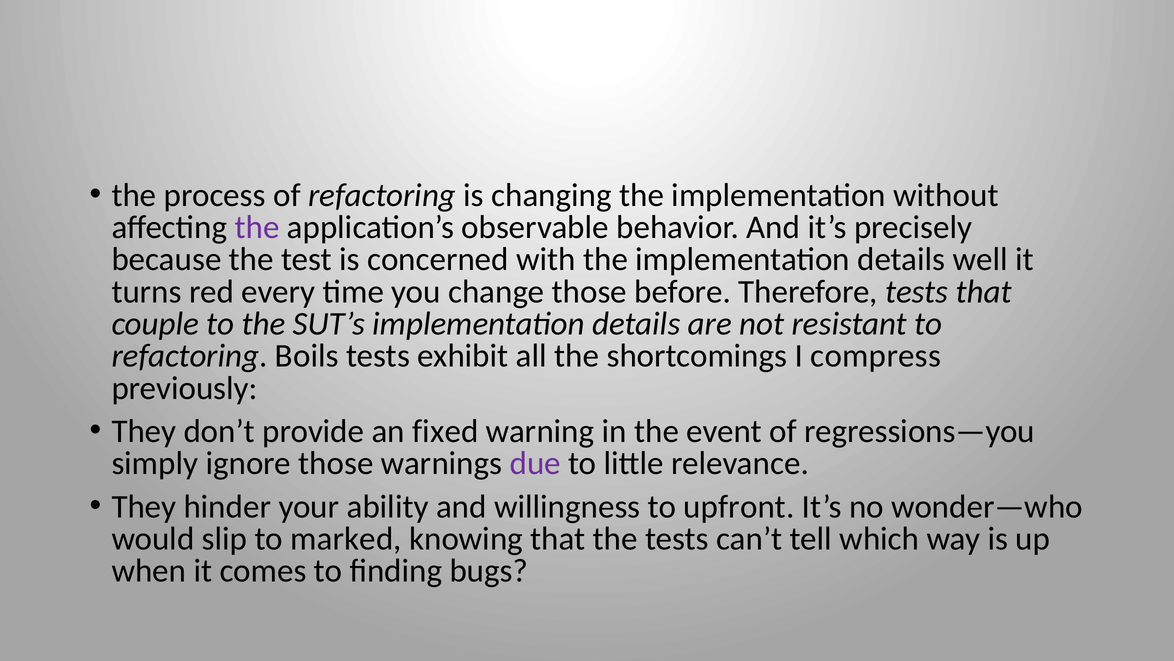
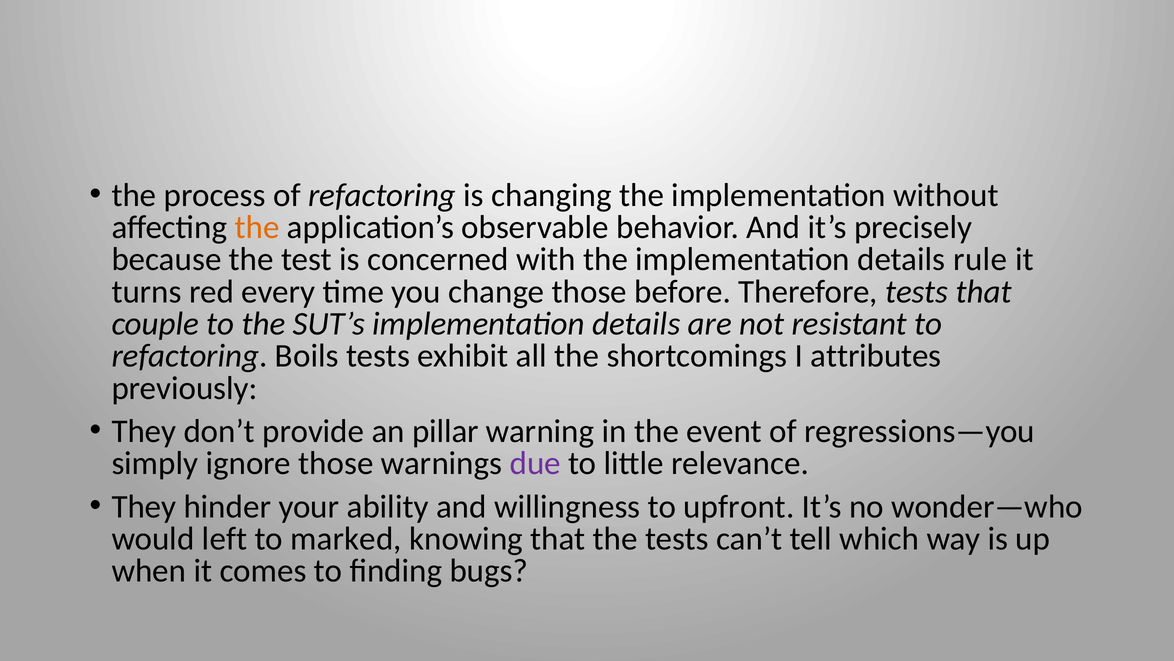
the colour: purple -> orange (257, 227)
well: well -> rule (980, 259)
compress: compress -> attributes (876, 356)
fixed: fixed -> pillar (445, 431)
slip: slip -> left (225, 538)
